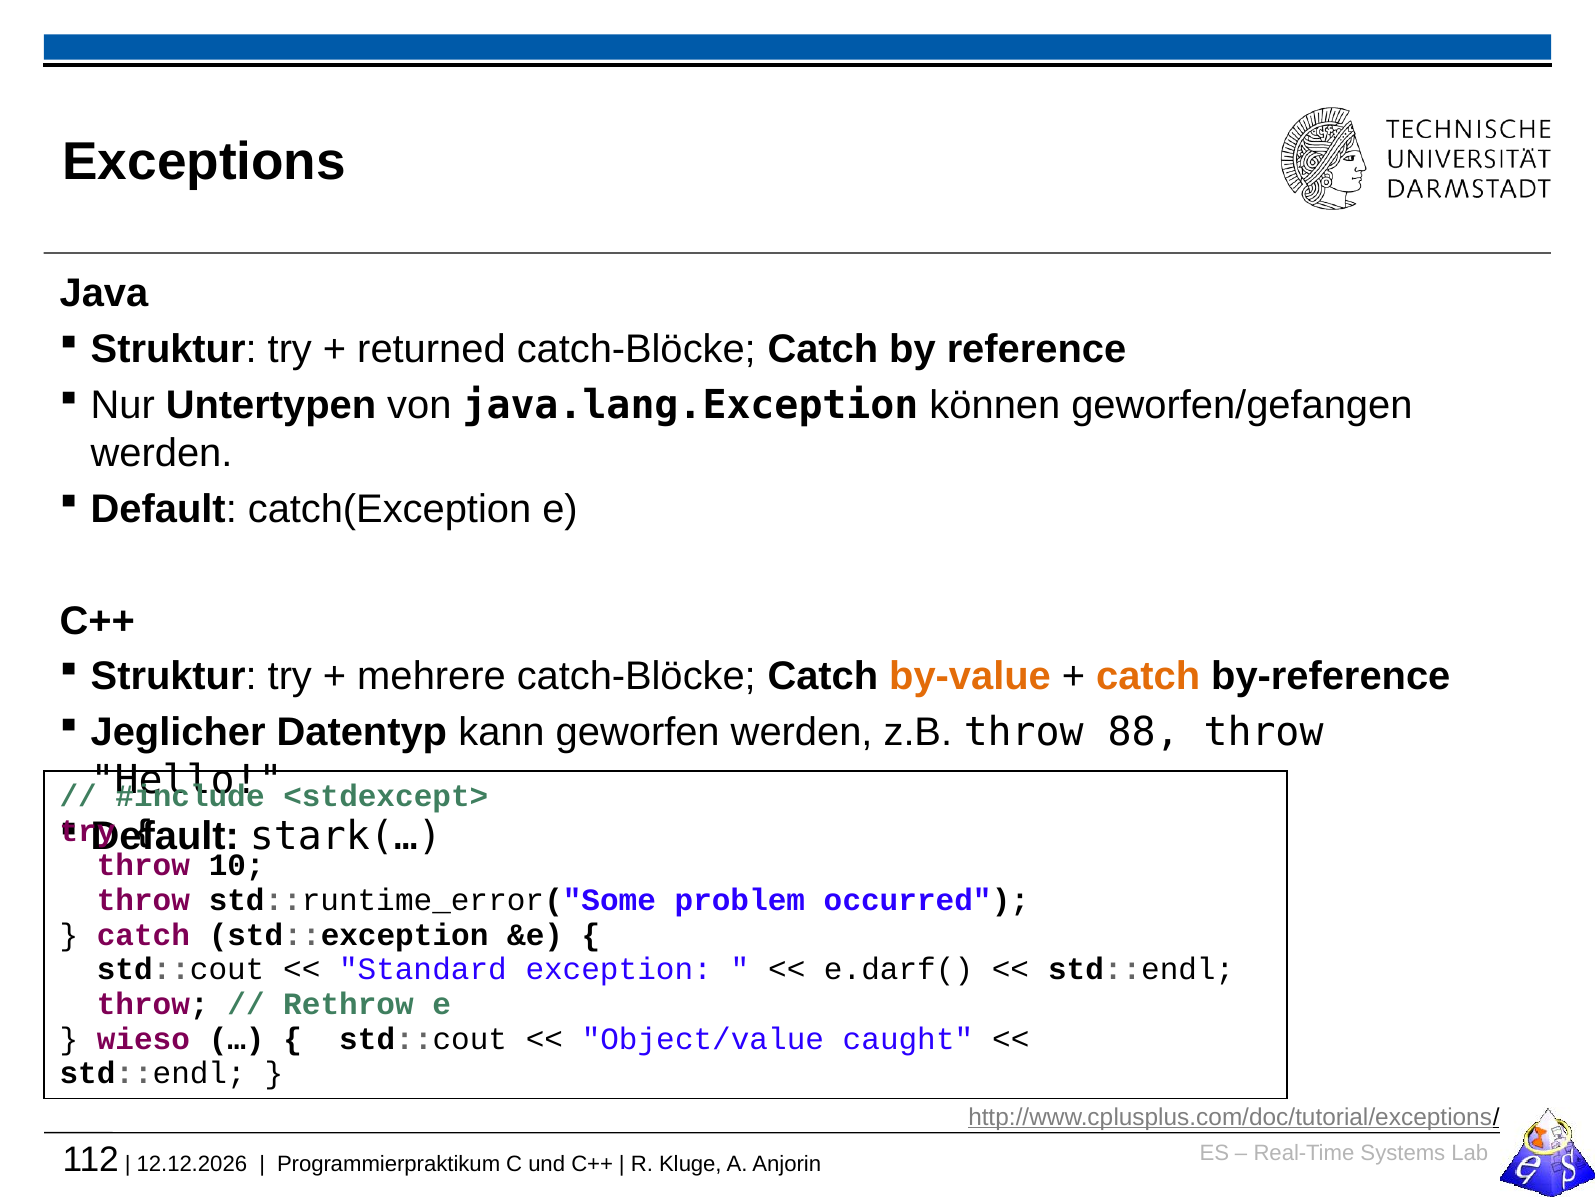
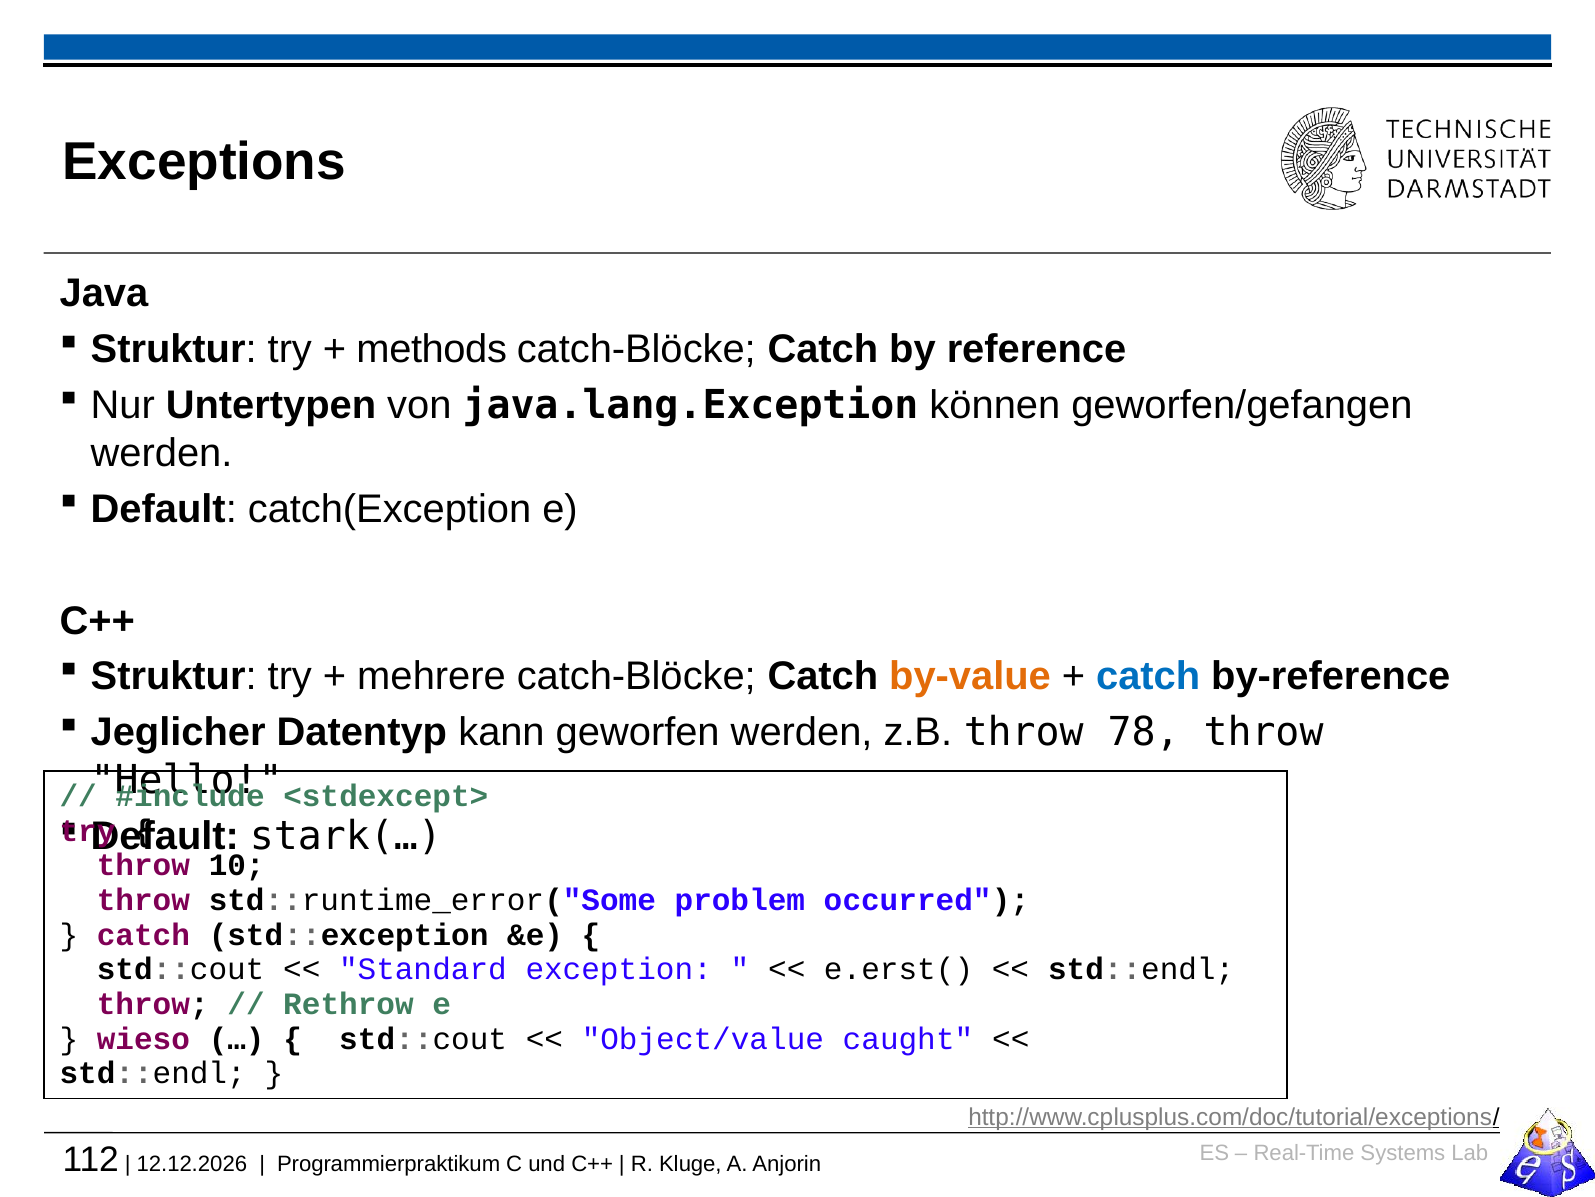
returned: returned -> methods (432, 349)
catch colour: orange -> blue (1148, 676)
88: 88 -> 78 (1144, 732)
e.darf(: e.darf( -> e.erst( (899, 969)
